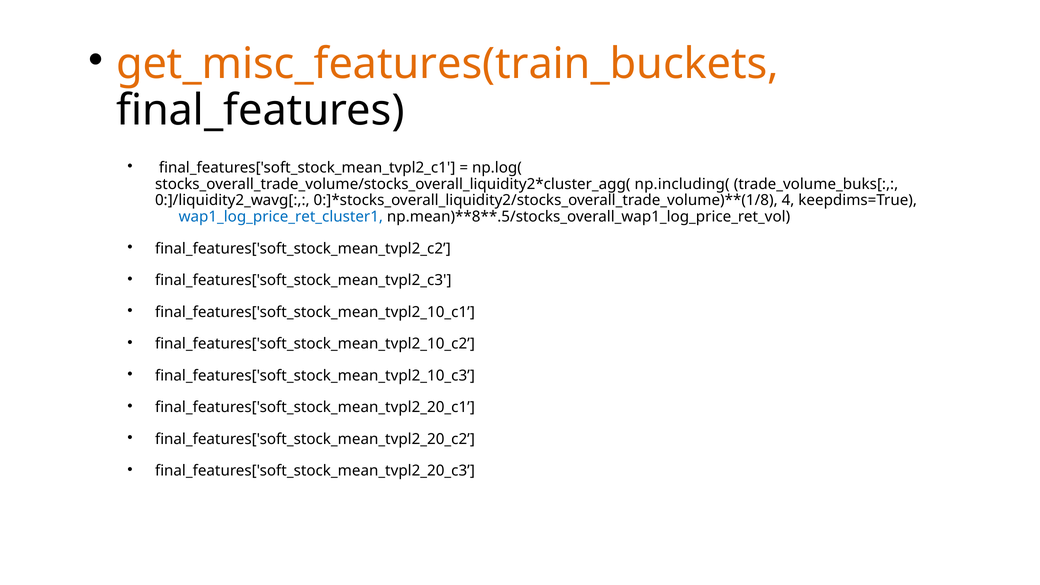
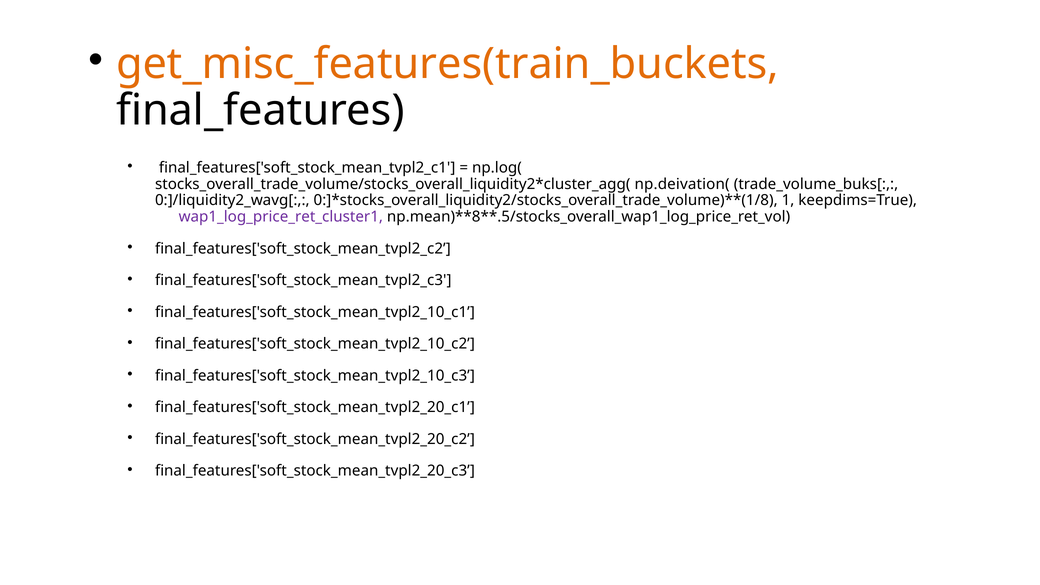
np.including(: np.including( -> np.deivation( (682, 184)
4: 4 -> 1 (788, 201)
wap1_log_price_ret_cluster1 colour: blue -> purple (281, 217)
